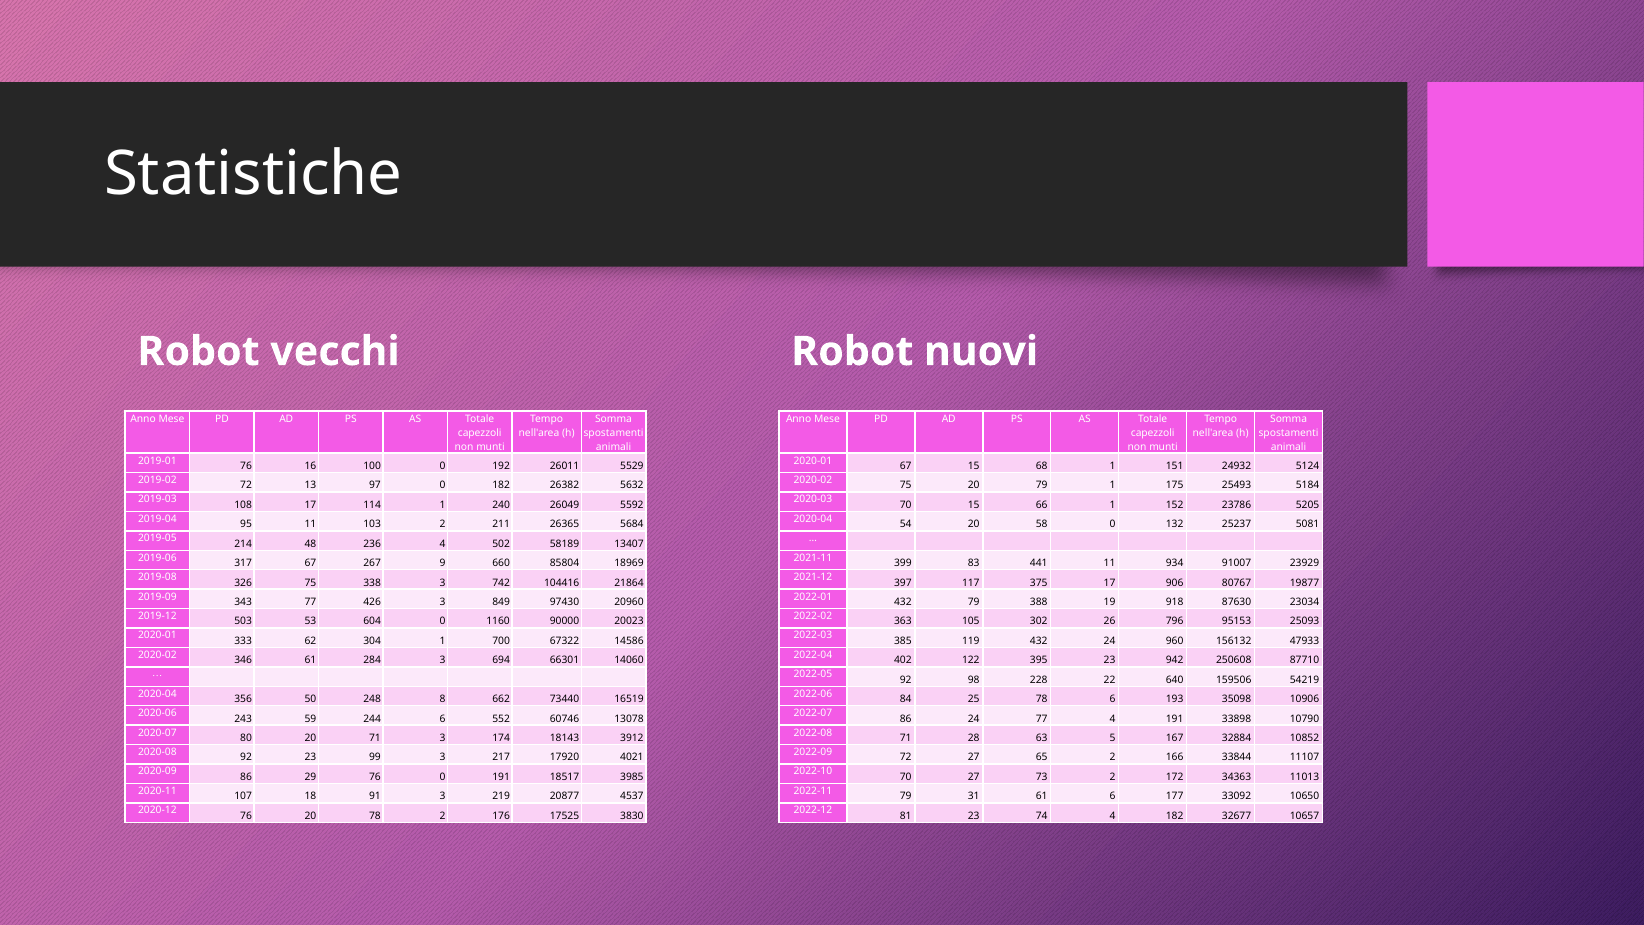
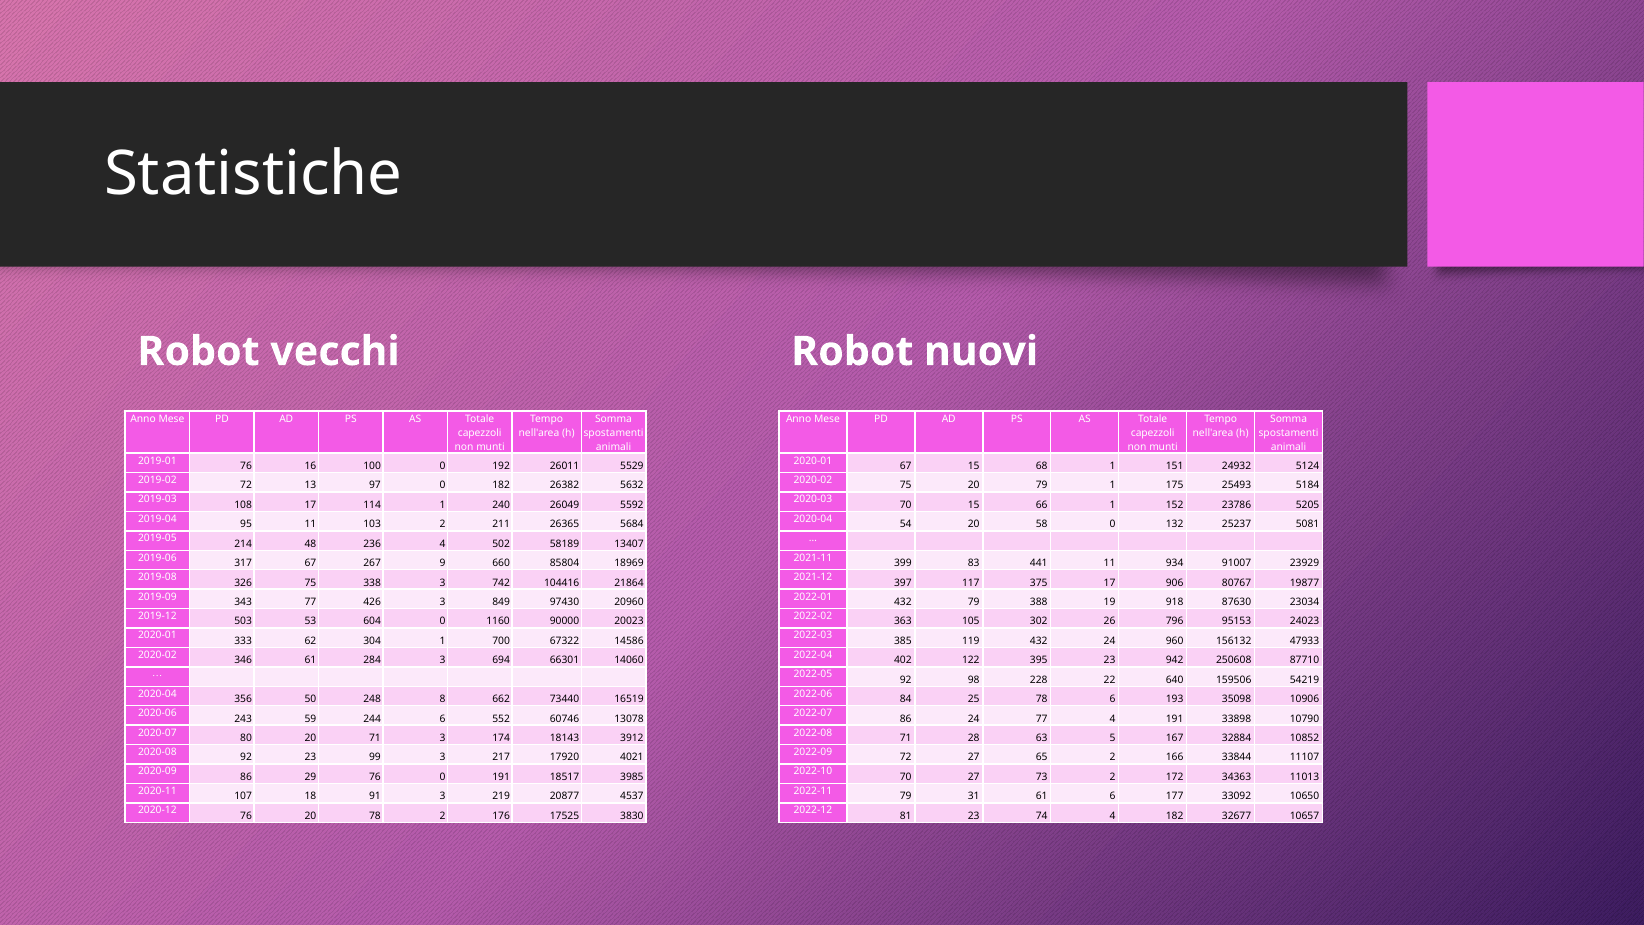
25093: 25093 -> 24023 (1305, 621)
